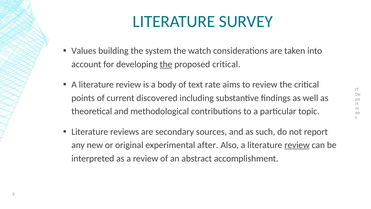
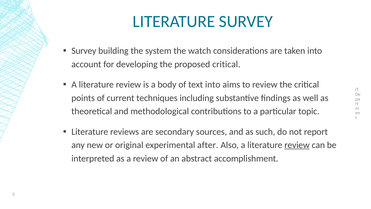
Values: Values -> Survey (84, 51)
the underline: present -> none (166, 64)
text rate: rate -> into (213, 84)
discovered: discovered -> techniques (157, 98)
